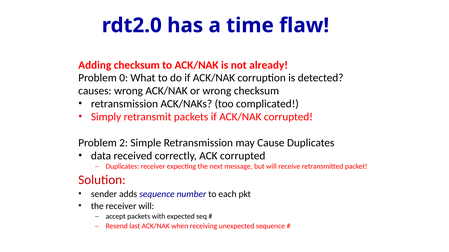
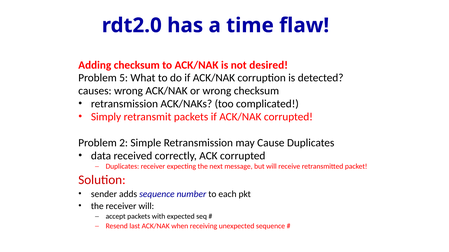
already: already -> desired (269, 65)
0: 0 -> 5 (124, 78)
